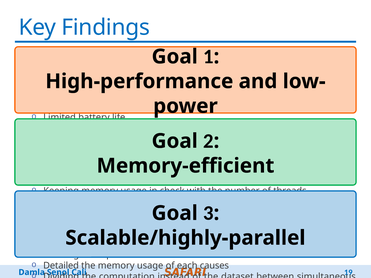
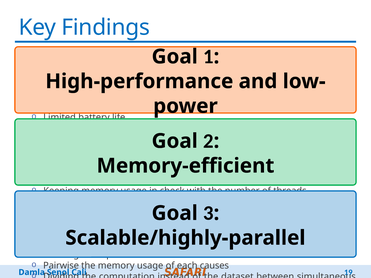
Detailed: Detailed -> Pairwise (61, 266)
